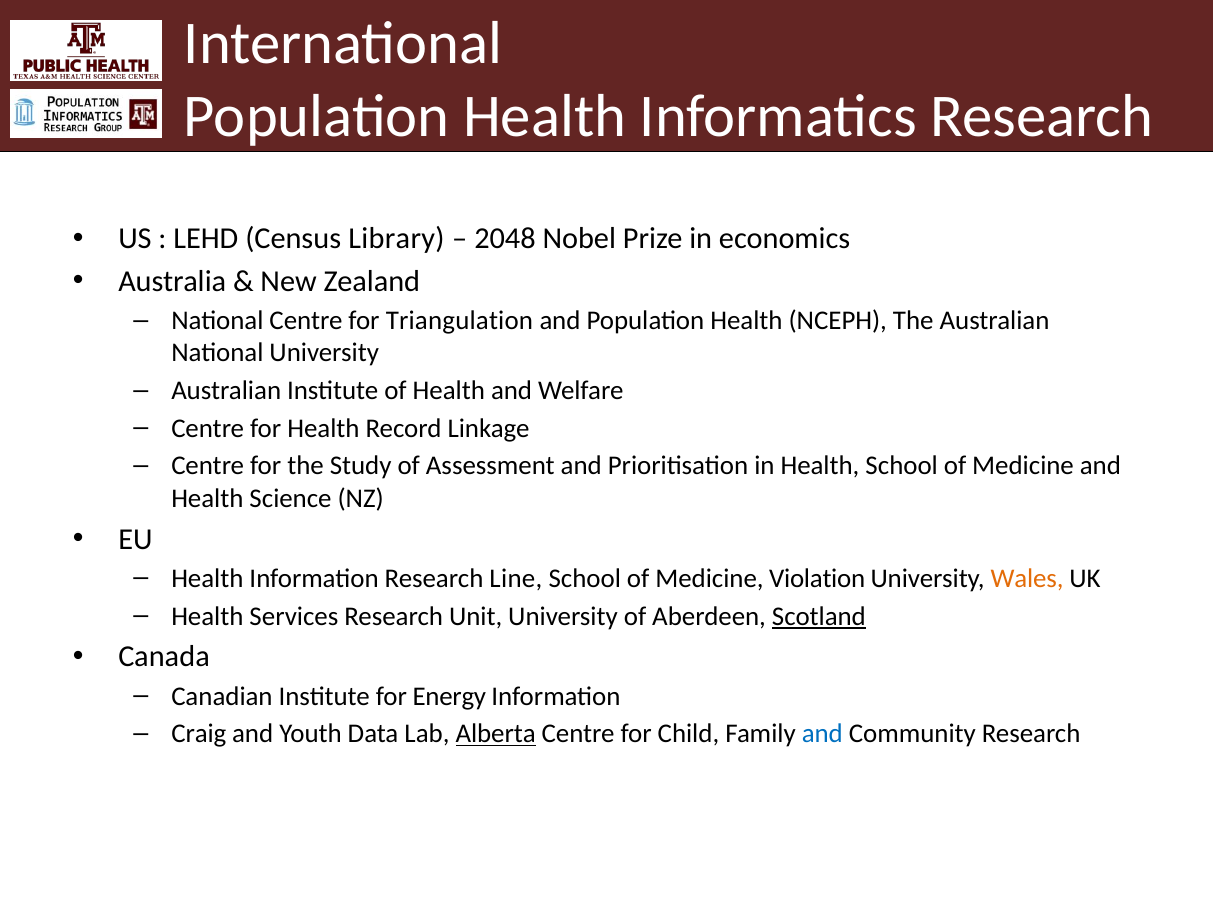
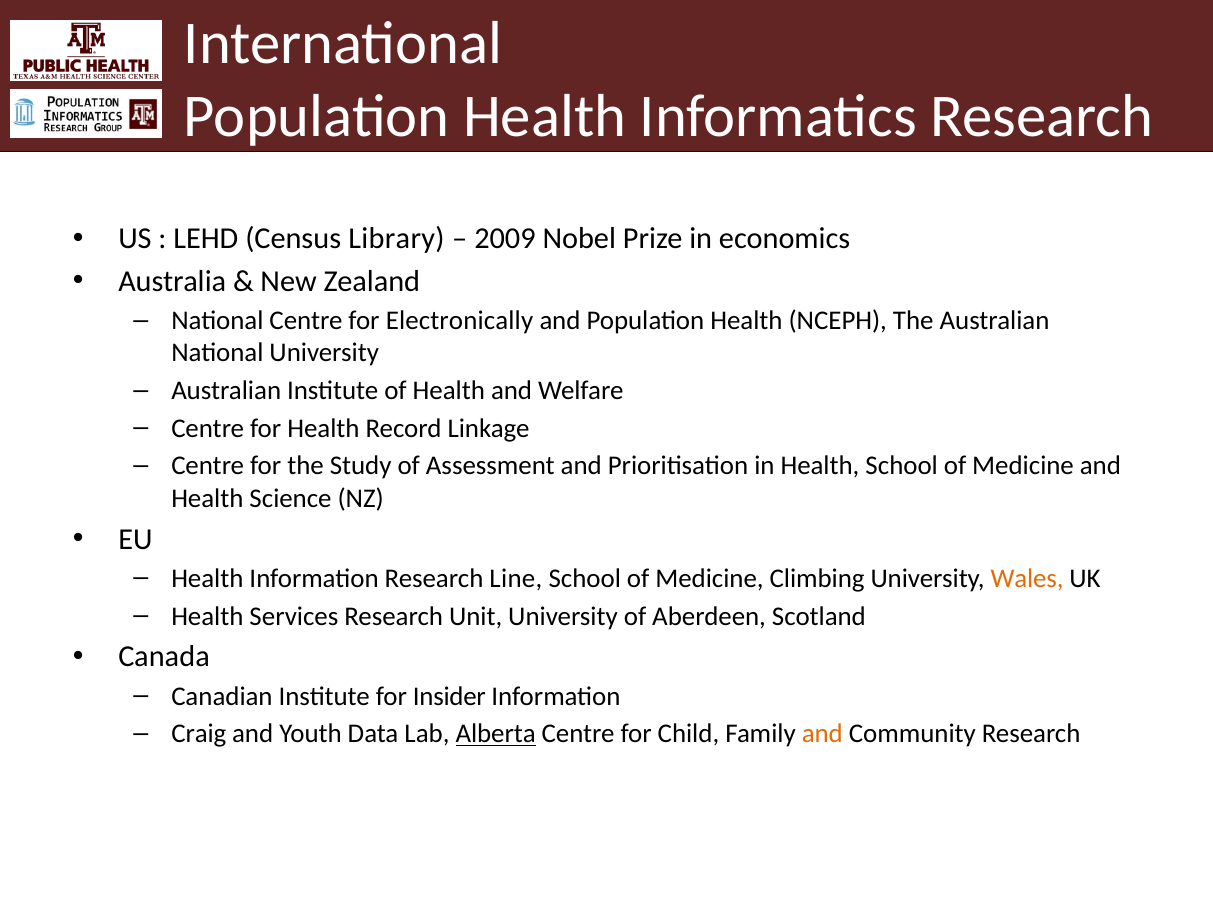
2048: 2048 -> 2009 (505, 239)
Triangulation: Triangulation -> Electronically (459, 321)
Violation: Violation -> Climbing (817, 578)
Scotland underline: present -> none (819, 616)
Energy: Energy -> Insider (449, 696)
and colour: blue -> orange (822, 734)
